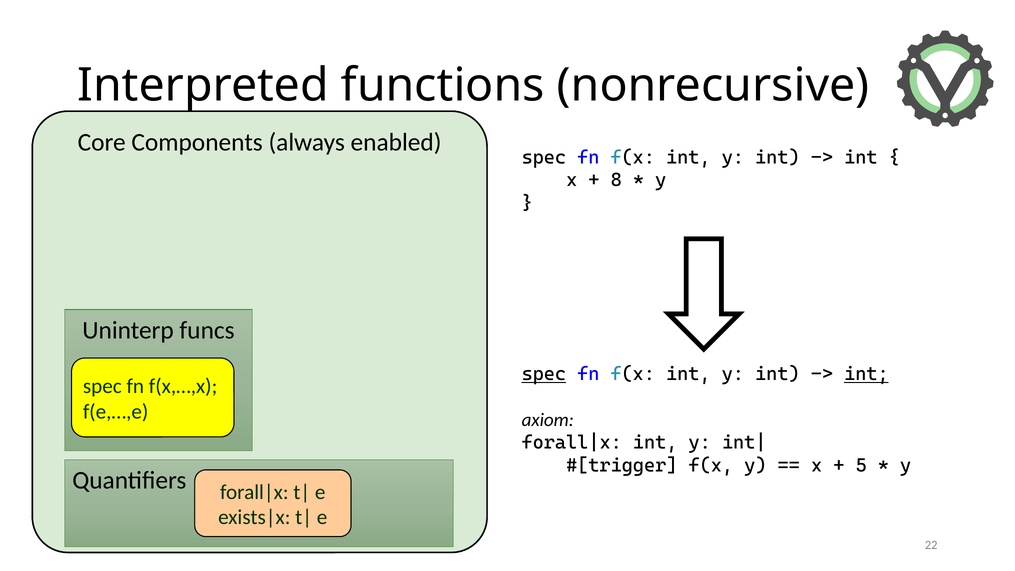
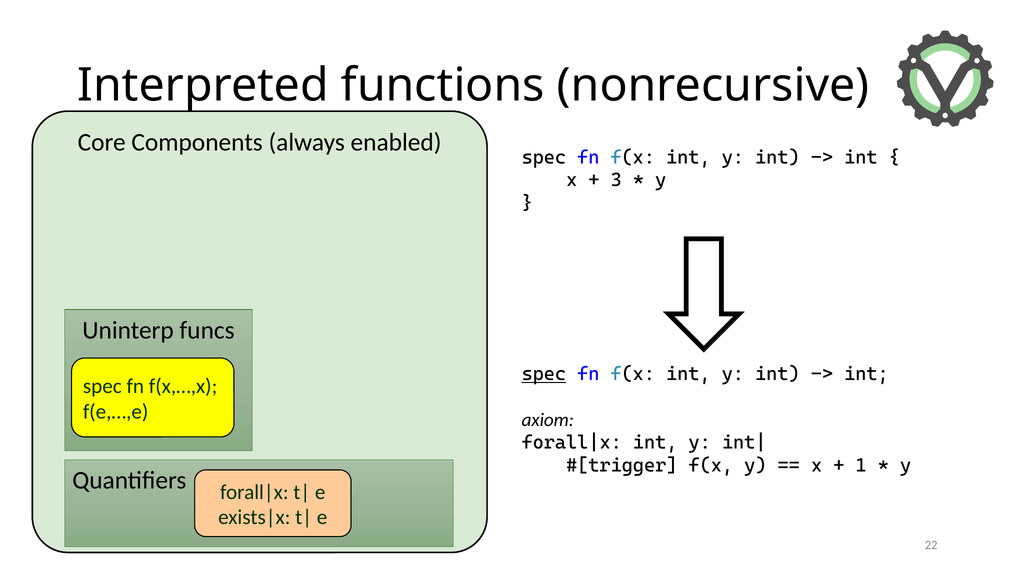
8: 8 -> 3 (616, 180)
int underline: present -> none (866, 374)
5: 5 -> 1 (861, 465)
